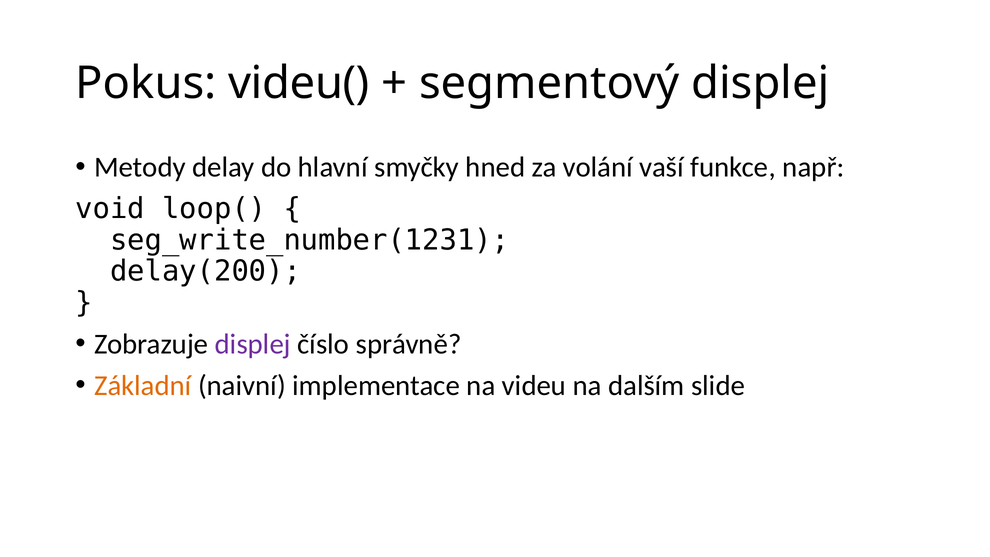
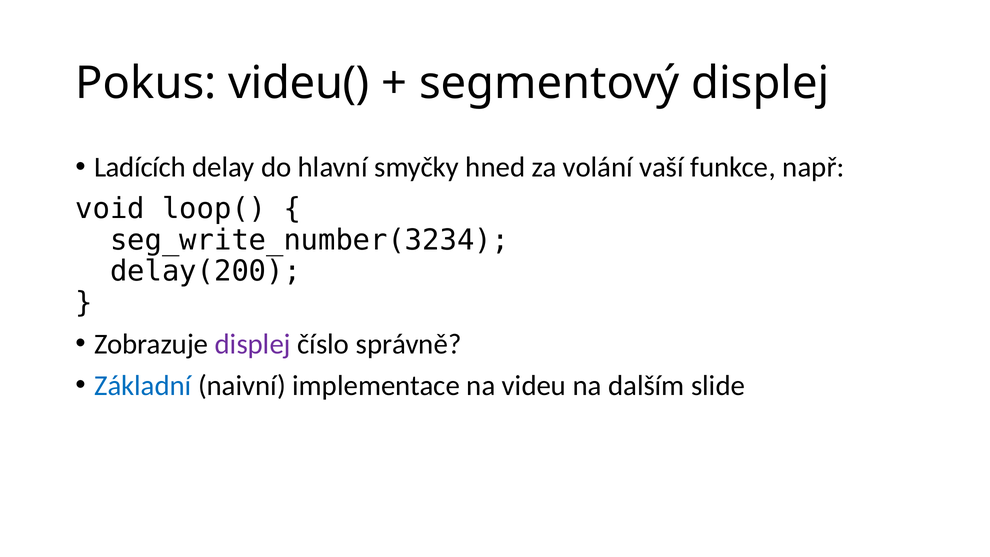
Metody: Metody -> Ladících (140, 167)
seg_write_number(1231: seg_write_number(1231 -> seg_write_number(3234 (310, 240)
Základní colour: orange -> blue (143, 385)
